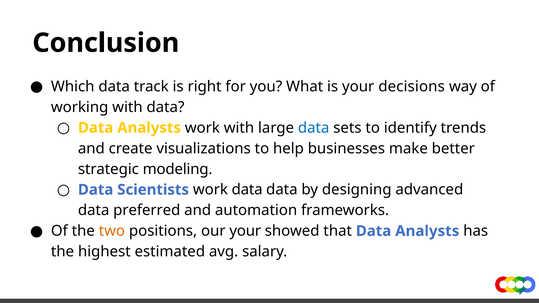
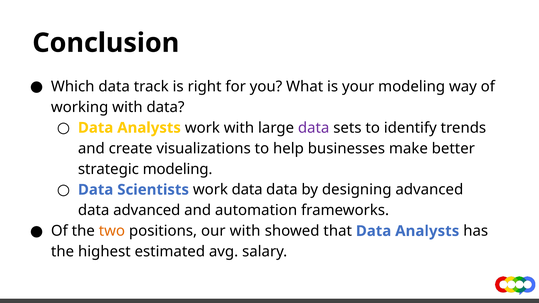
your decisions: decisions -> modeling (412, 86)
data colour: blue -> purple (314, 128)
data preferred: preferred -> advanced (147, 211)
our your: your -> with (245, 231)
